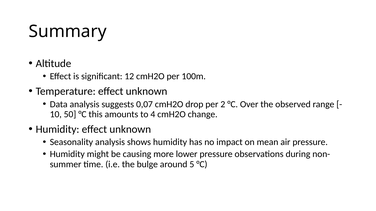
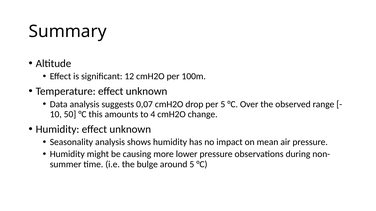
per 2: 2 -> 5 (223, 104)
